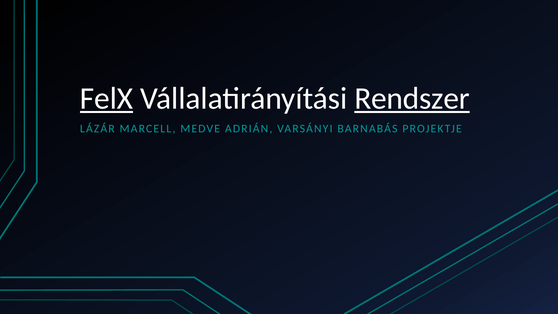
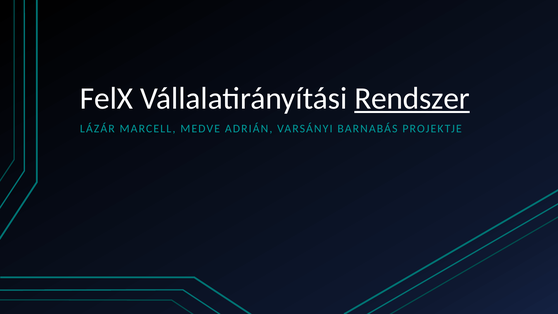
FelX underline: present -> none (107, 98)
